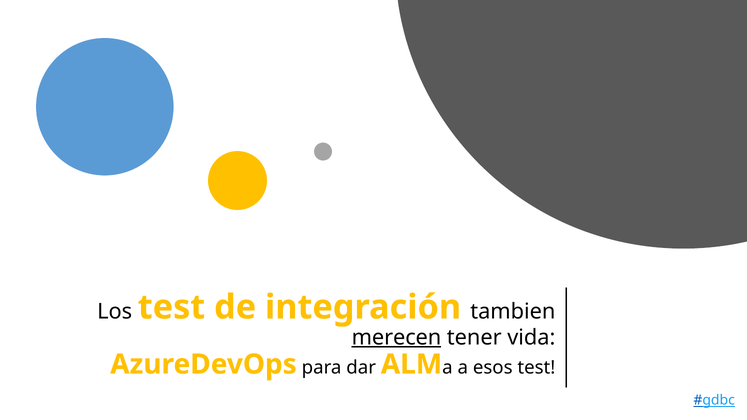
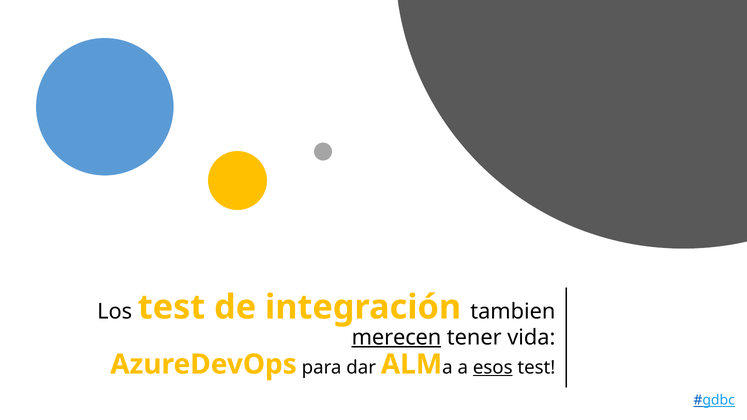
esos underline: none -> present (493, 368)
